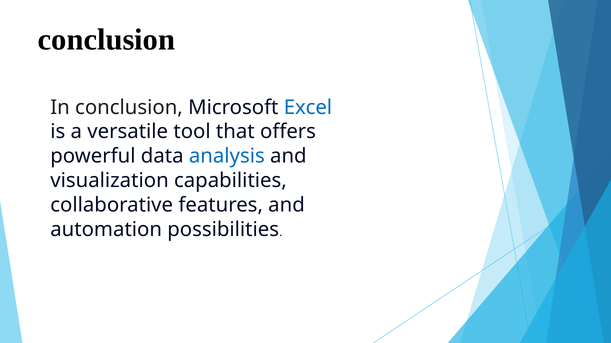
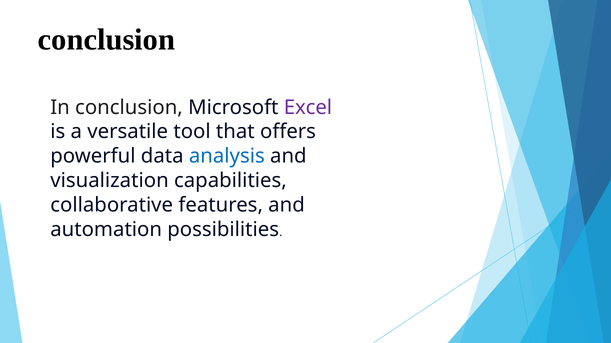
Excel colour: blue -> purple (308, 108)
